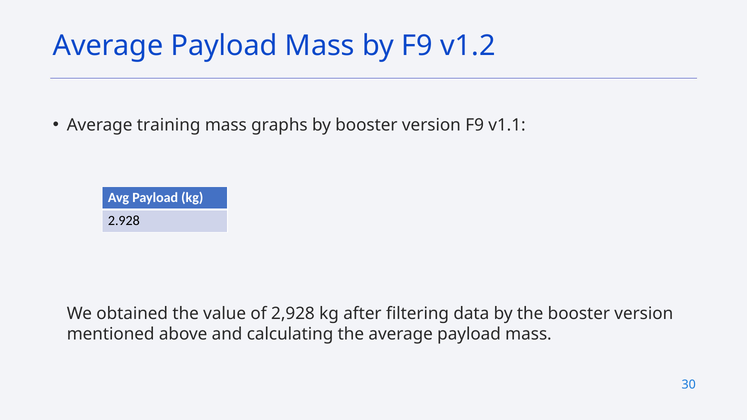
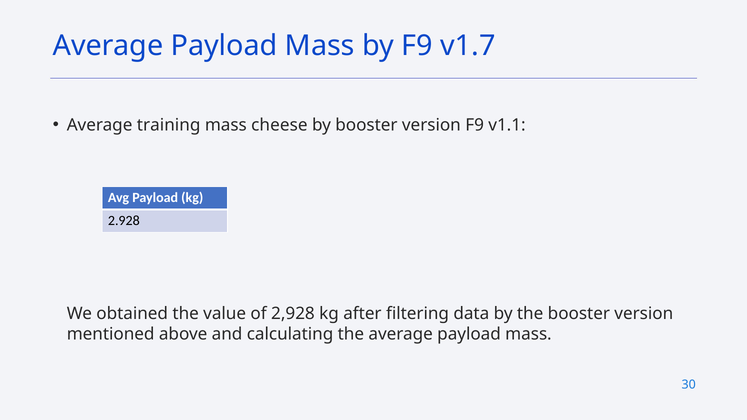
v1.2: v1.2 -> v1.7 (468, 46)
graphs: graphs -> cheese (279, 125)
